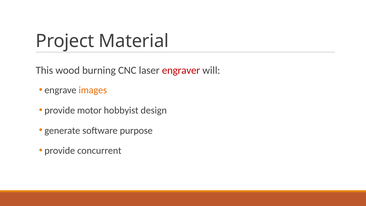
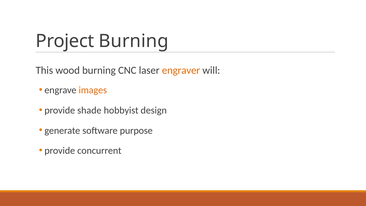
Project Material: Material -> Burning (134, 41)
engraver colour: red -> orange (181, 70)
motor: motor -> shade (89, 110)
